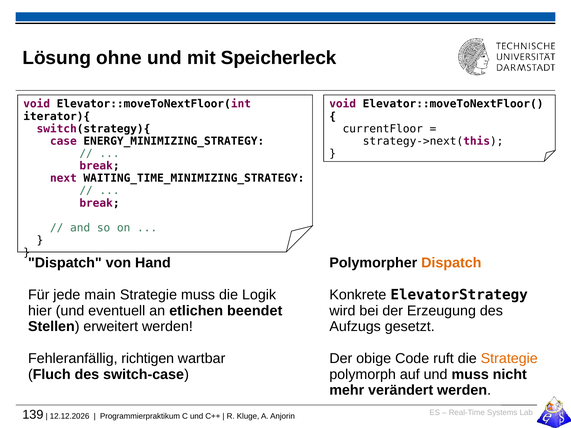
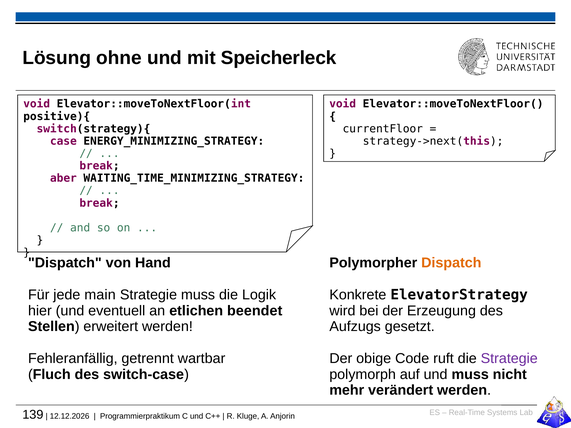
iterator){: iterator){ -> positive){ (57, 116)
next: next -> aber (63, 178)
Strategie colour: orange -> purple (509, 359)
richtigen: richtigen -> getrennt (148, 359)
